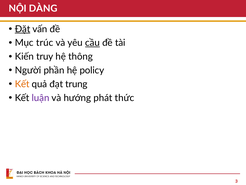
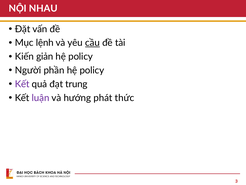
DÀNG: DÀNG -> NHAU (43, 8)
Đặt underline: present -> none (23, 29)
trúc: trúc -> lệnh (45, 43)
truy: truy -> giản (45, 56)
thông: thông -> policy (81, 56)
Kết colour: orange -> purple (22, 84)
